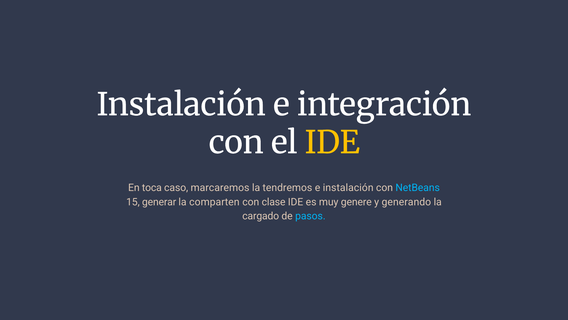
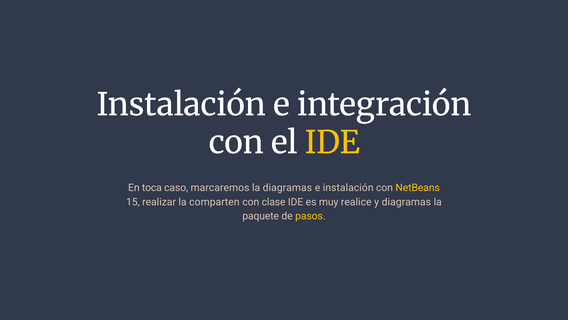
la tendremos: tendremos -> diagramas (287, 188)
NetBeans colour: light blue -> yellow (418, 188)
generar: generar -> realizar (159, 202)
genere: genere -> realice (356, 202)
y generando: generando -> diagramas (406, 202)
cargado: cargado -> paquete (261, 216)
pasos colour: light blue -> yellow (310, 216)
